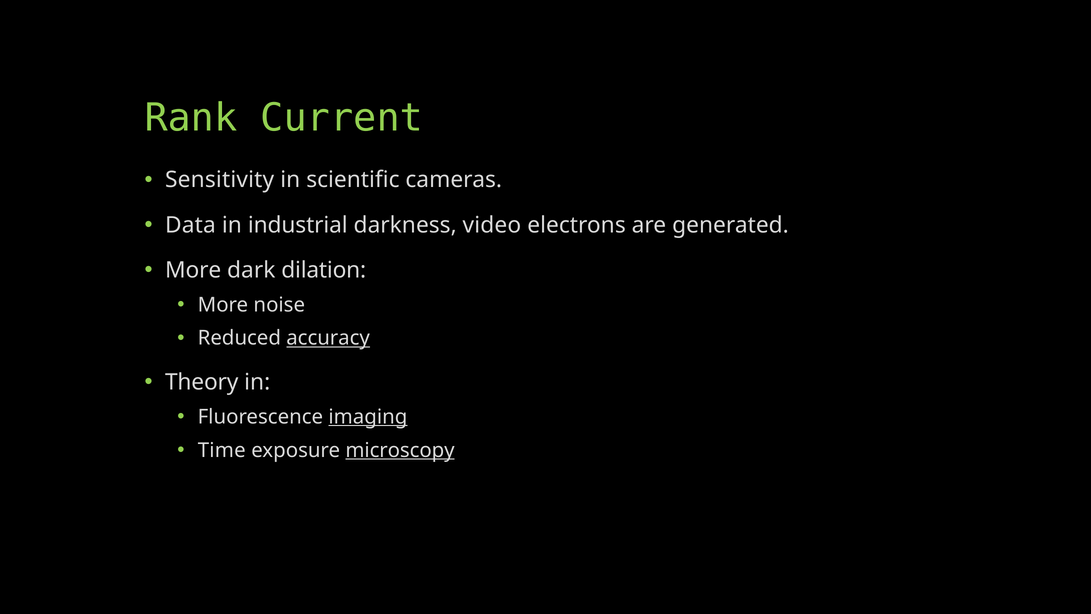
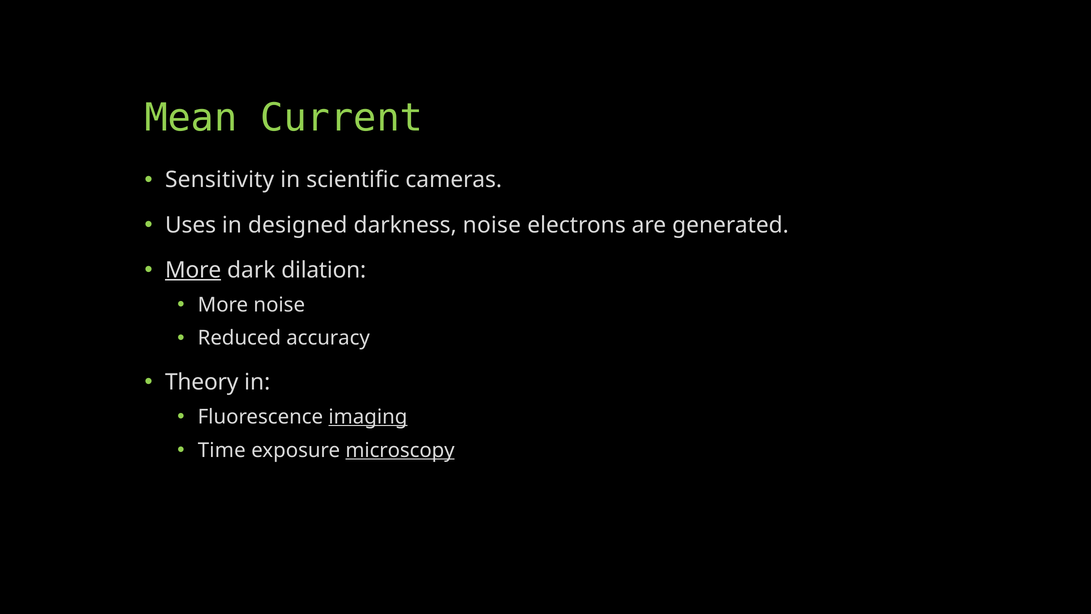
Rank: Rank -> Mean (191, 118)
Data: Data -> Uses (191, 225)
industrial: industrial -> designed (298, 225)
darkness video: video -> noise (492, 225)
More underline: none -> present (193, 270)
accuracy underline: present -> none (328, 338)
